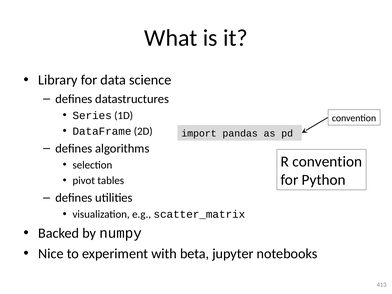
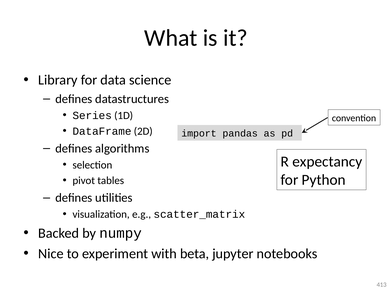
R convention: convention -> expectancy (327, 162)
